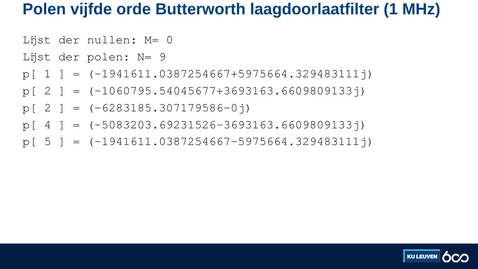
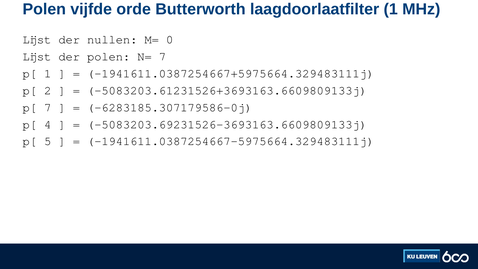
N= 9: 9 -> 7 (162, 57)
-1060795.54045677+3693163.6609809133j: -1060795.54045677+3693163.6609809133j -> -5083203.61231526+3693163.6609809133j (227, 90)
2: 2 -> 7 (48, 107)
